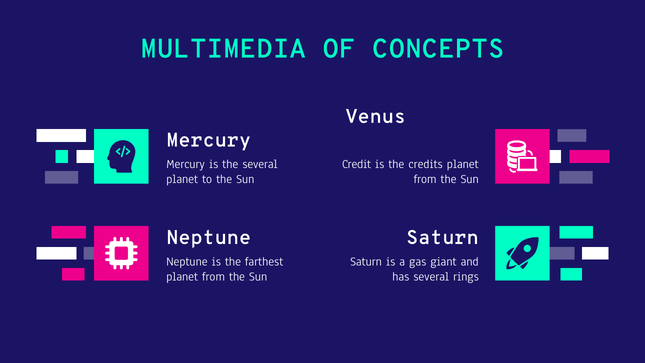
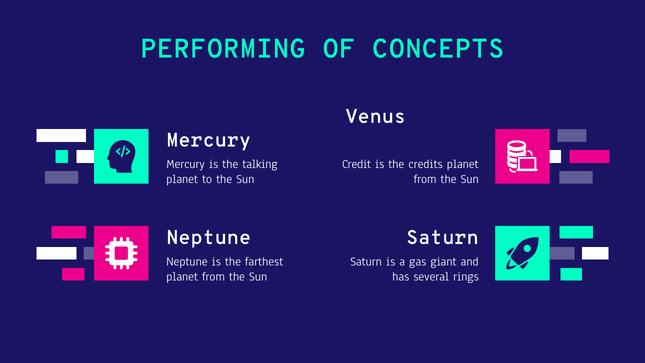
MULTIMEDIA: MULTIMEDIA -> PERFORMING (223, 49)
the several: several -> talking (260, 164)
